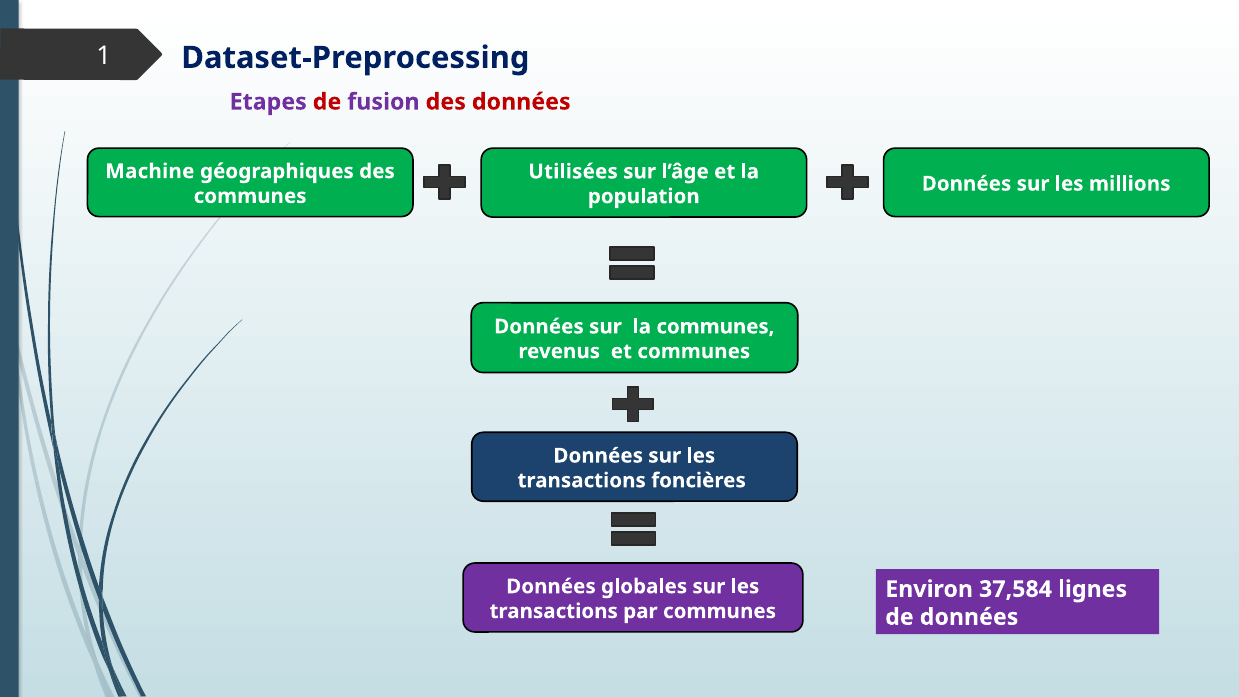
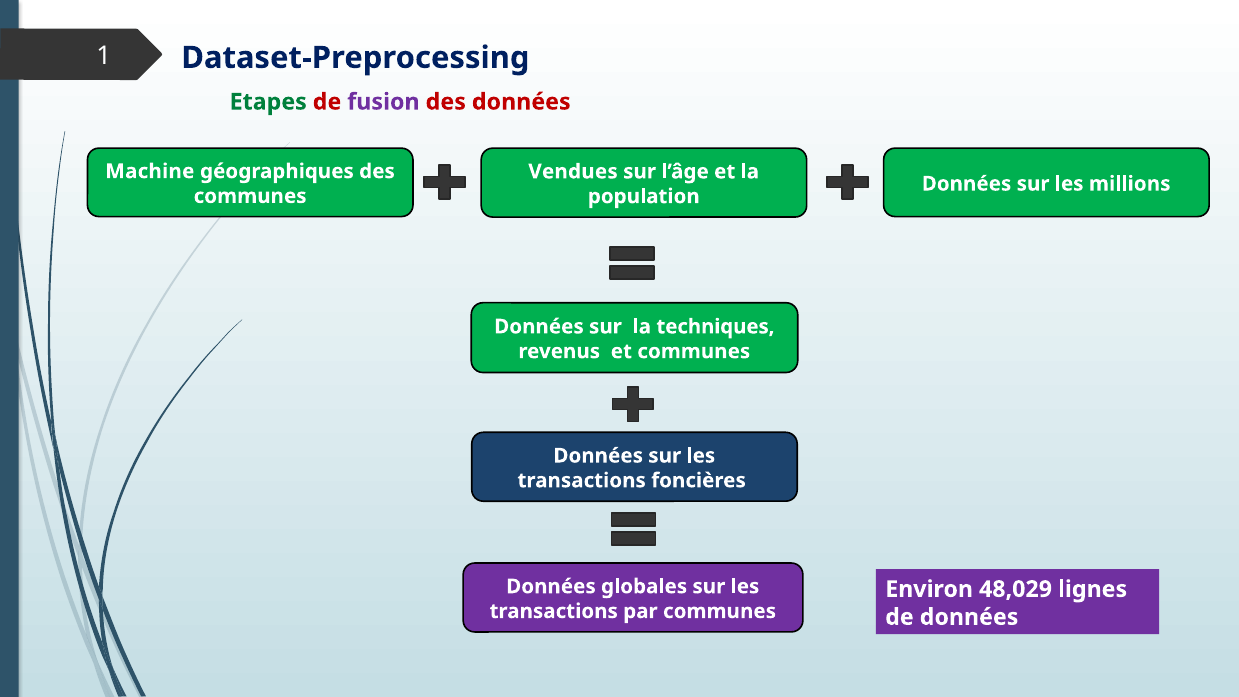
Etapes colour: purple -> green (268, 102)
Utilisées: Utilisées -> Vendues (573, 172)
la communes: communes -> techniques (715, 327)
37,584: 37,584 -> 48,029 (1016, 589)
